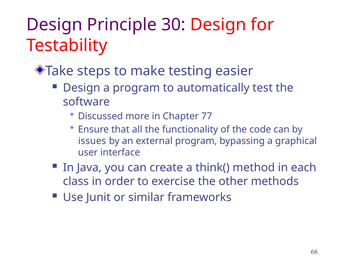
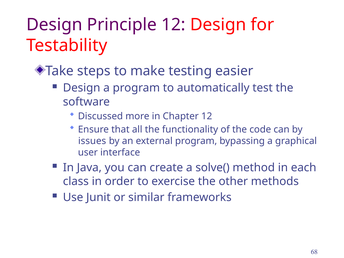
Principle 30: 30 -> 12 (173, 25)
Chapter 77: 77 -> 12 (207, 116)
think(: think( -> solve( (213, 167)
